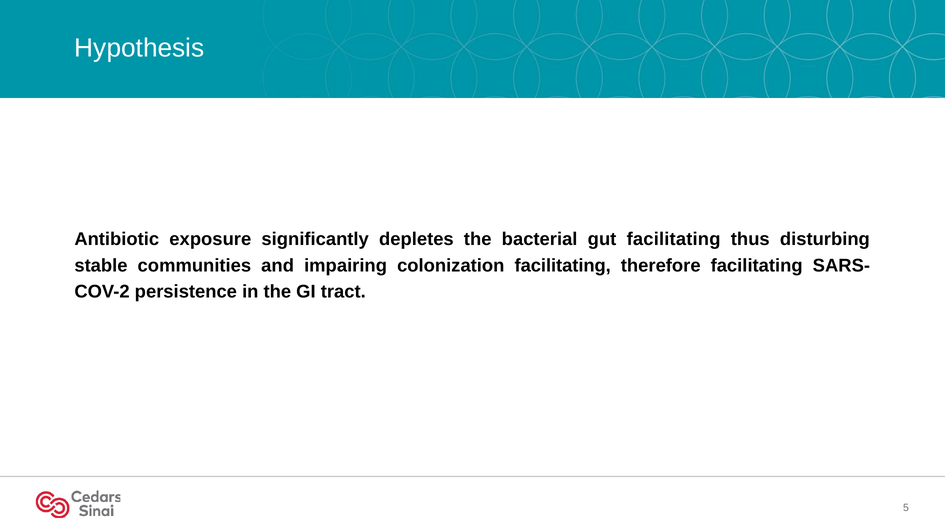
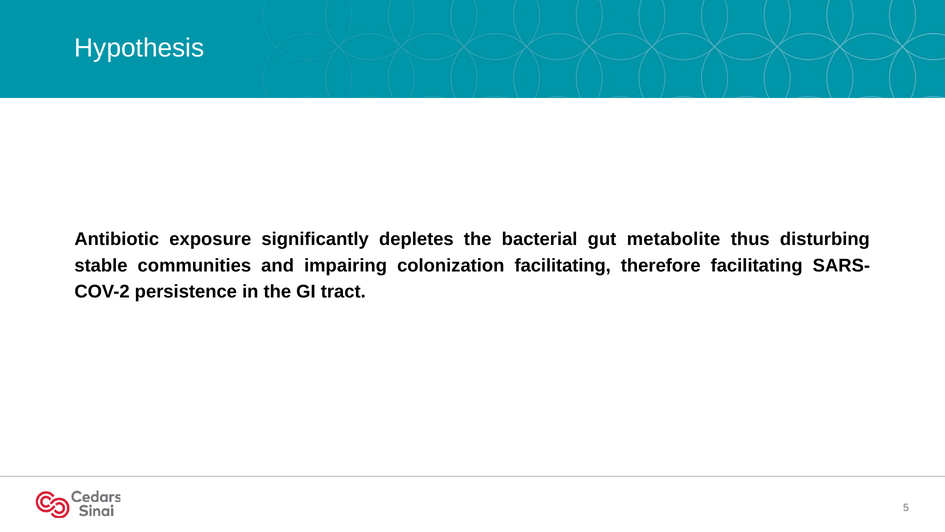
gut facilitating: facilitating -> metabolite (674, 239)
